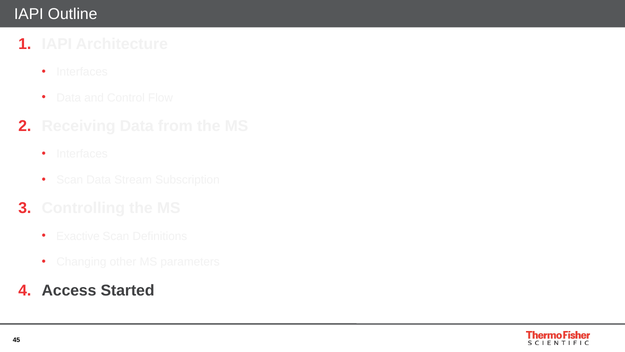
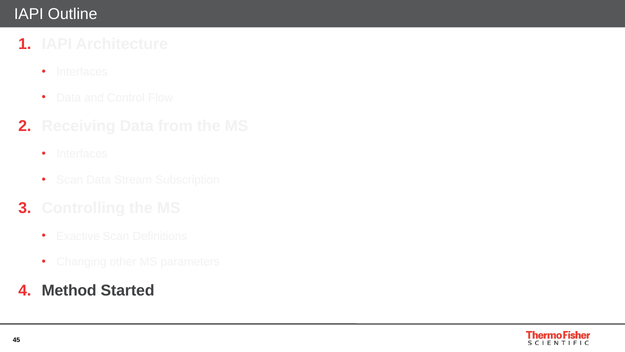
Access: Access -> Method (69, 290)
